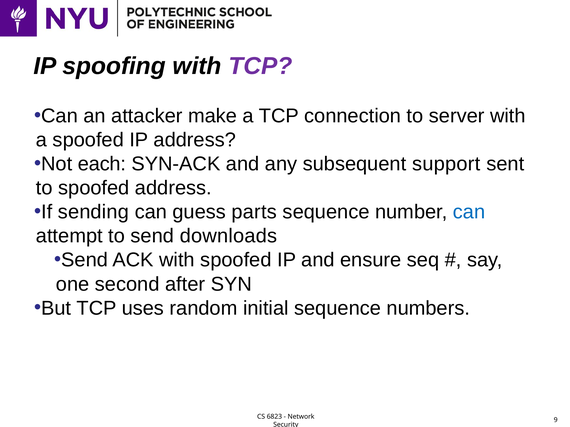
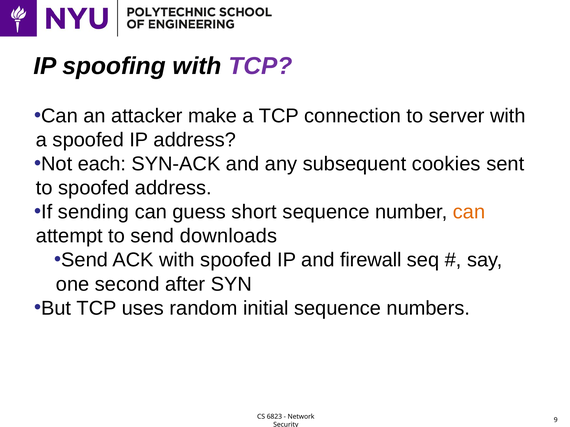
support: support -> cookies (446, 164)
parts: parts -> short (254, 212)
can colour: blue -> orange (469, 212)
ensure: ensure -> firewall (371, 260)
